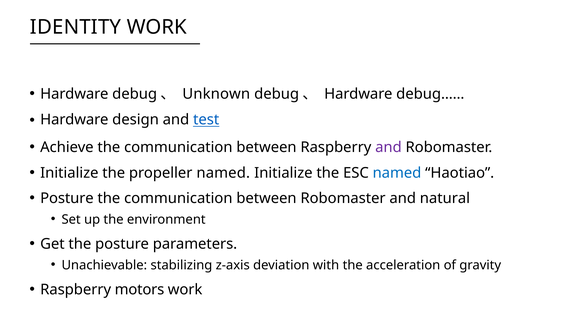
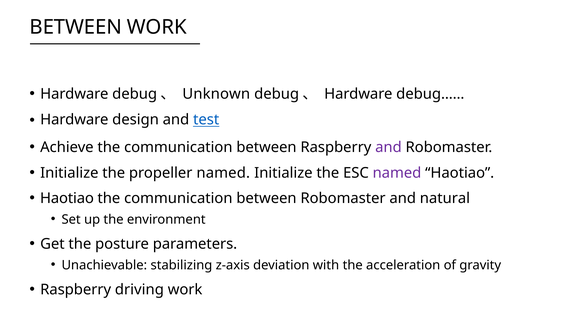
IDENTITY: IDENTITY -> BETWEEN (76, 27)
named colour: blue -> purple (397, 173)
Posture: Posture -> Haotiao (67, 198)
motors: motors -> driving (139, 290)
